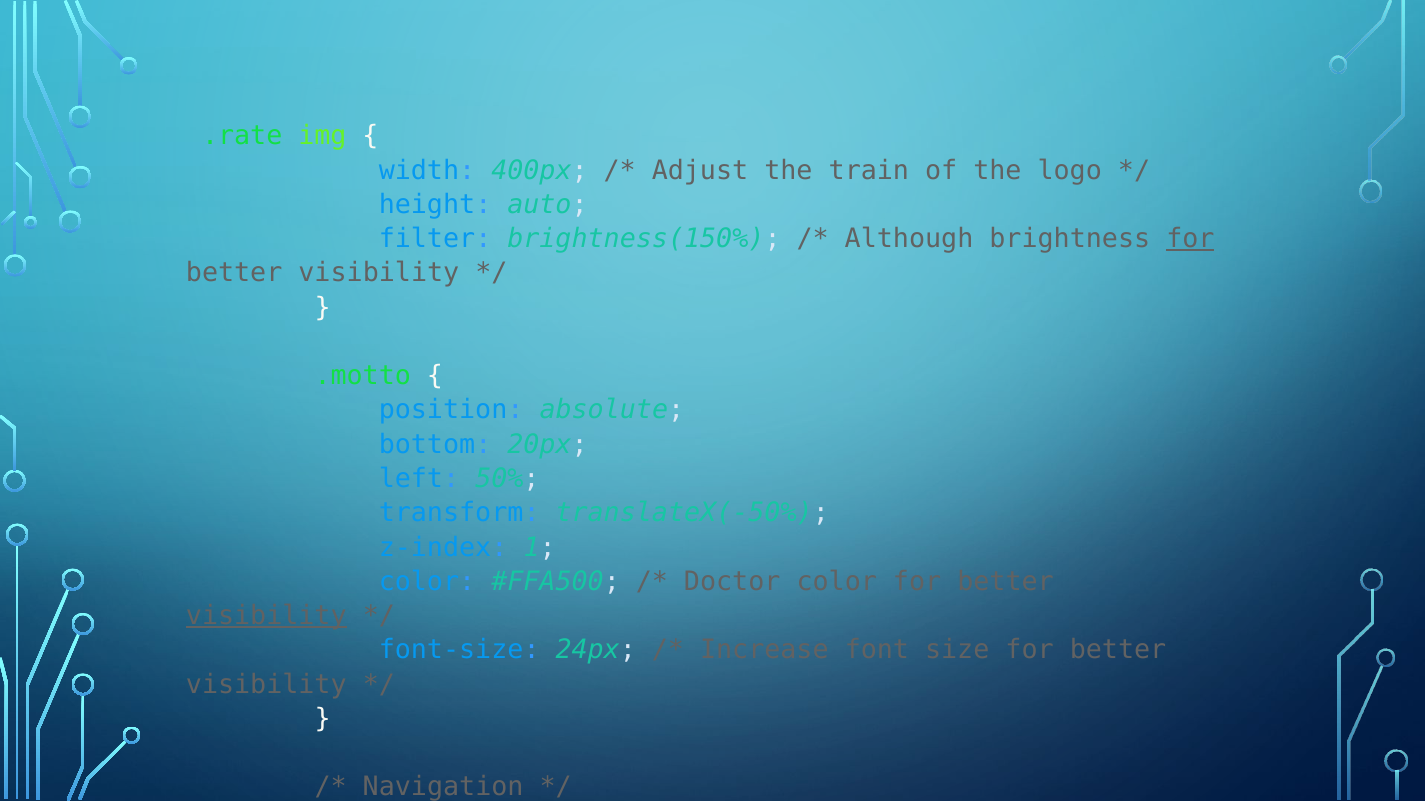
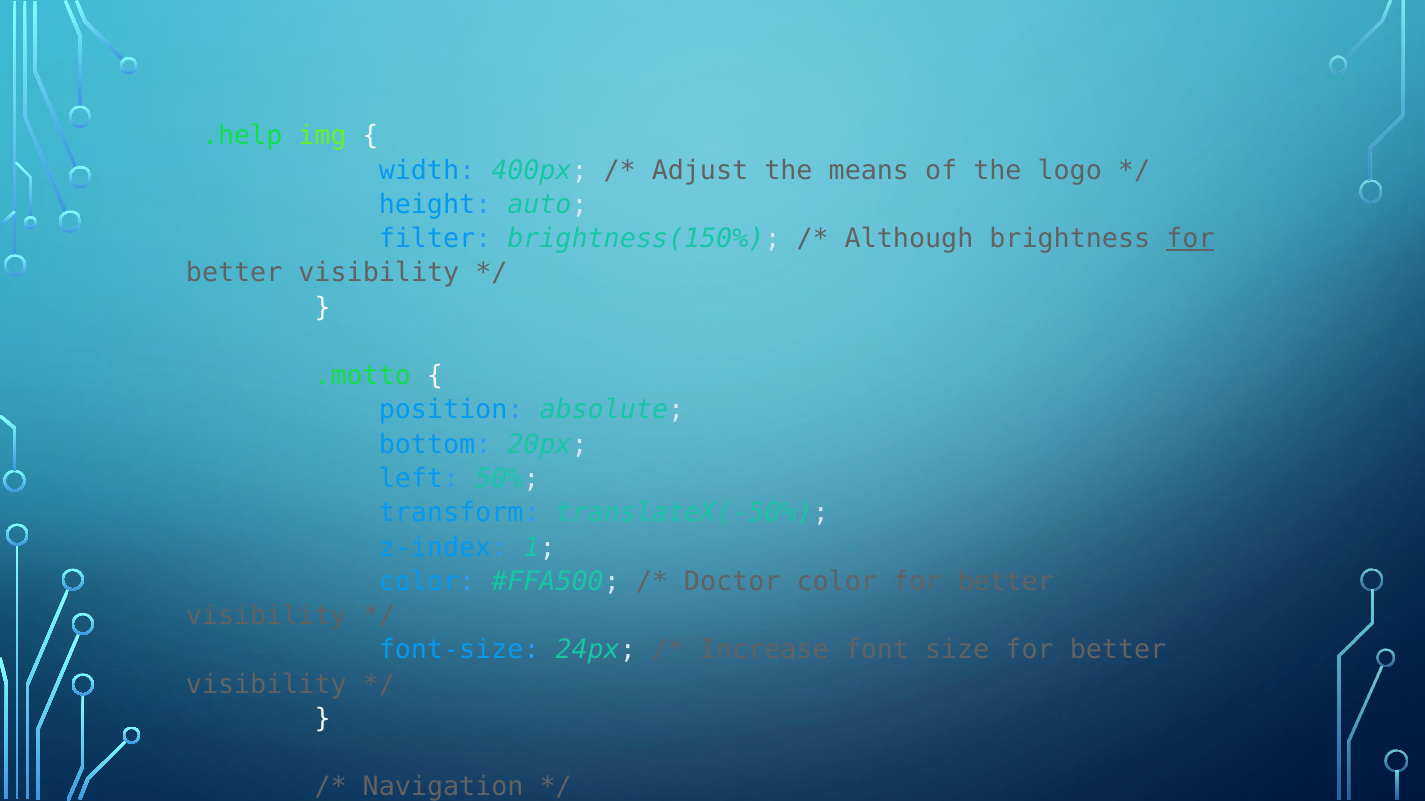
.rate: .rate -> .help (242, 136)
train: train -> means (869, 170)
visibility underline: present -> none (266, 616)
